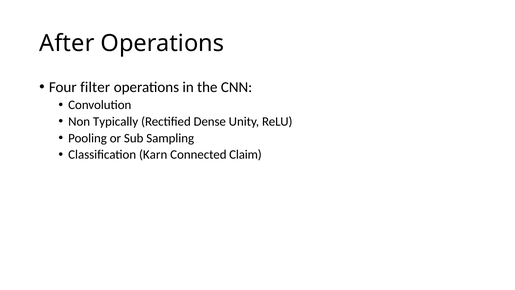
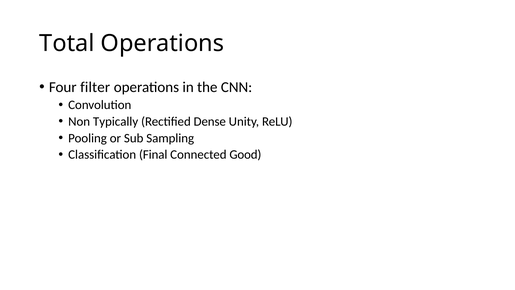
After: After -> Total (67, 43)
Karn: Karn -> Final (153, 155)
Claim: Claim -> Good (245, 155)
